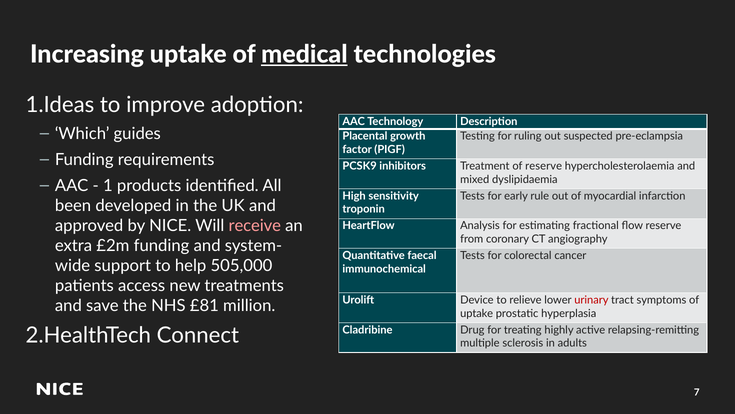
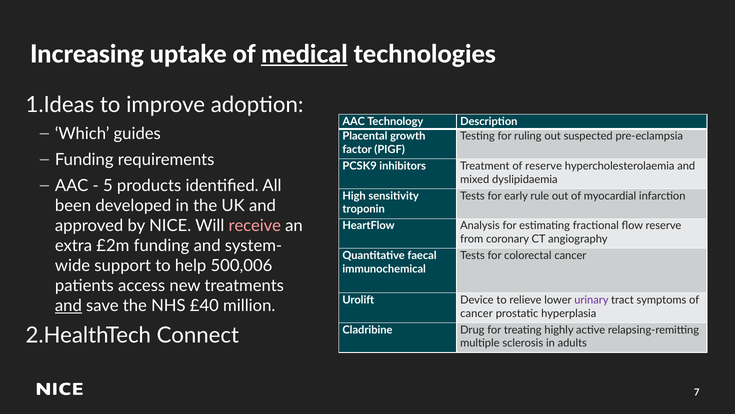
1: 1 -> 5 (108, 186)
505,000: 505,000 -> 500,006 (241, 266)
urinary colour: red -> purple (591, 300)
and underline: none -> present (68, 306)
£81: £81 -> £40 (204, 306)
uptake: uptake -> cancer (477, 313)
